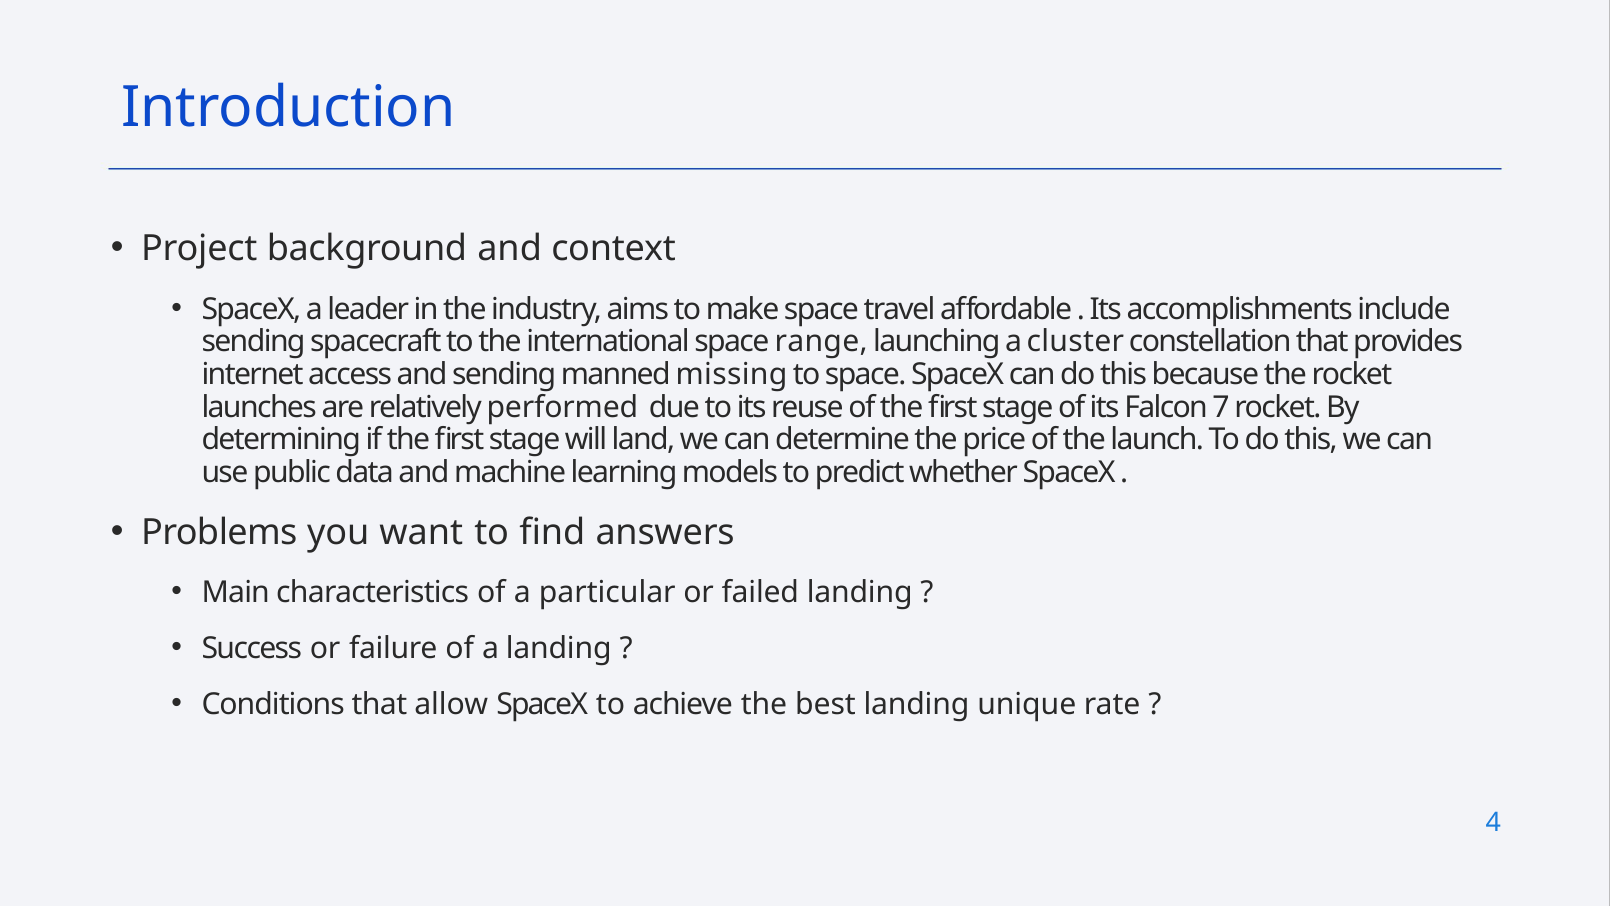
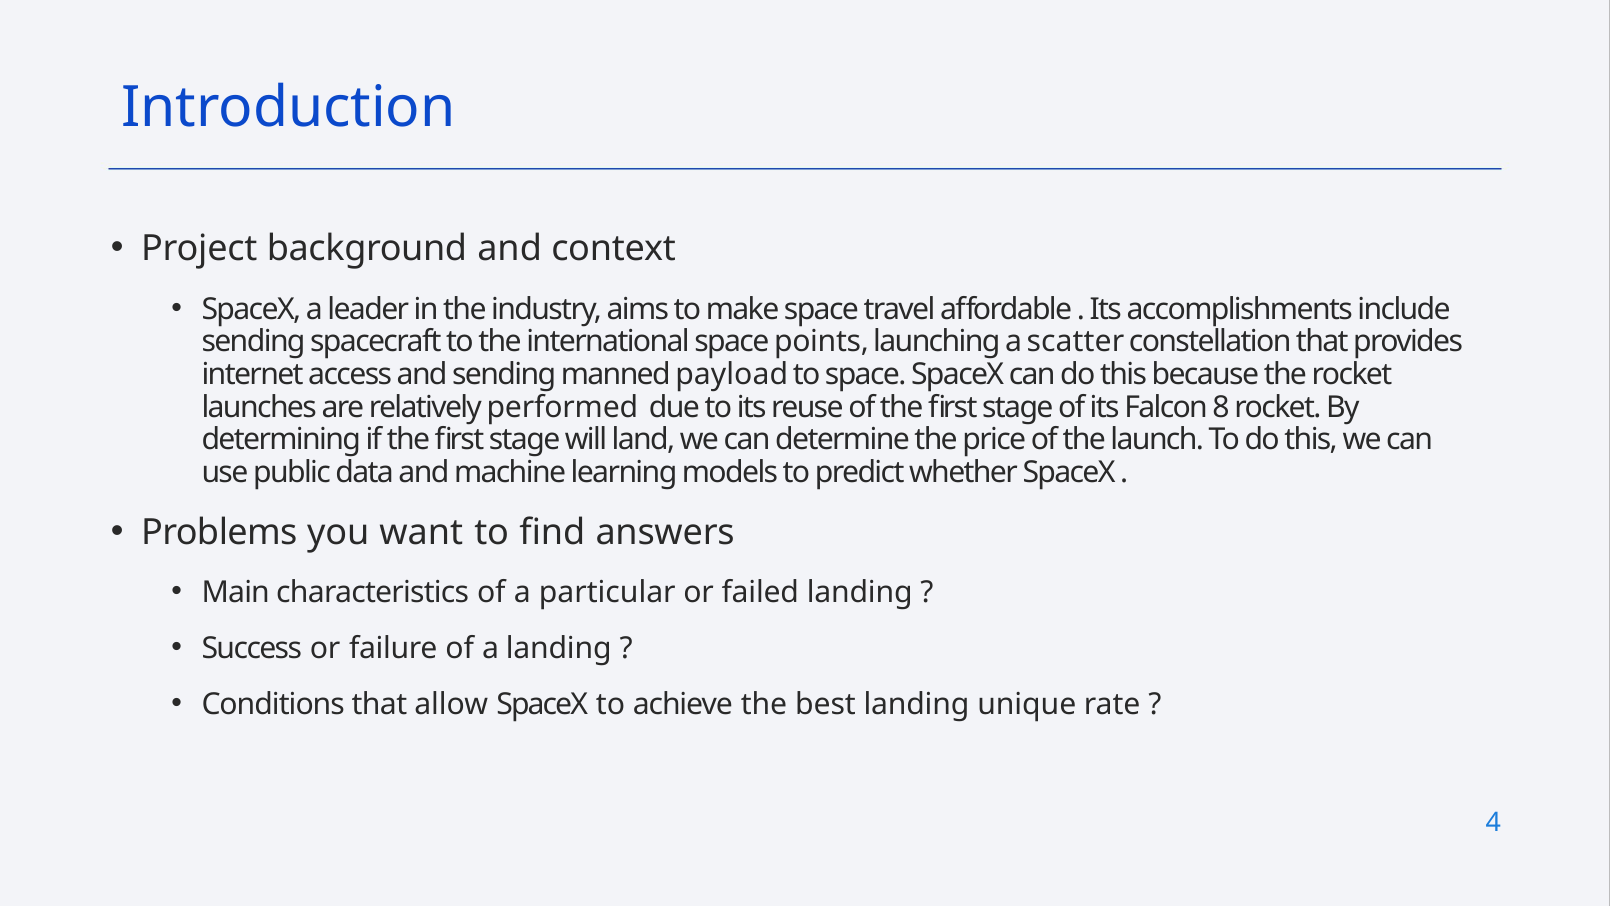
range: range -> points (821, 342)
cluster: cluster -> scatter (1075, 342)
missing: missing -> payload (732, 374)
7: 7 -> 8 (1221, 407)
